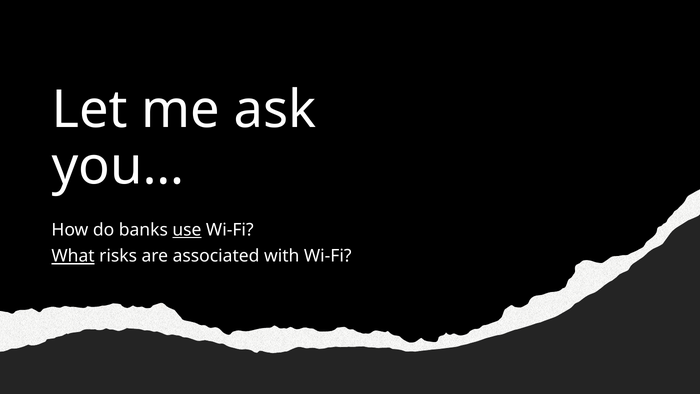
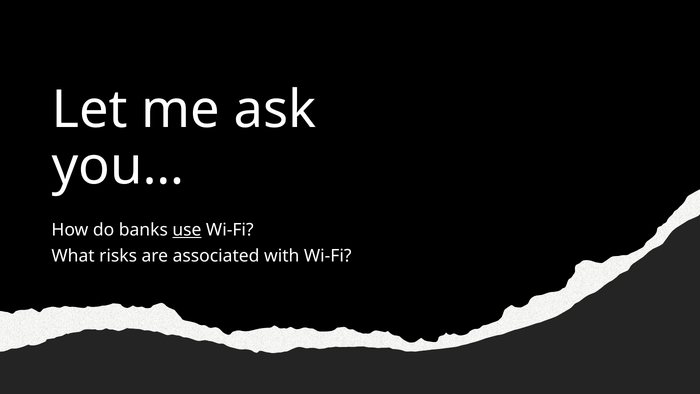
What underline: present -> none (73, 256)
